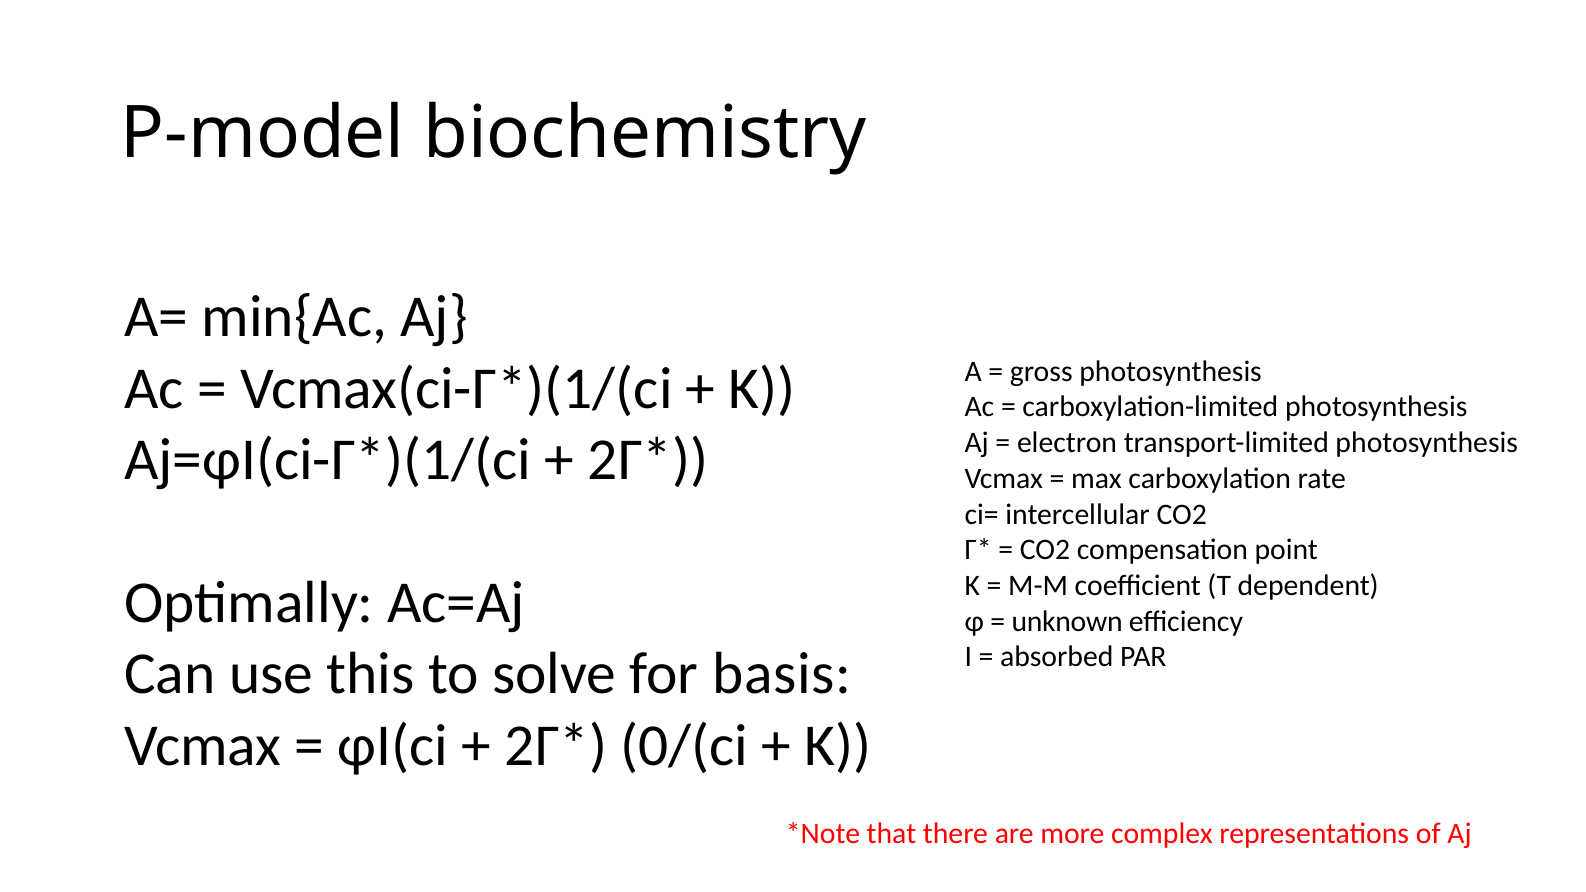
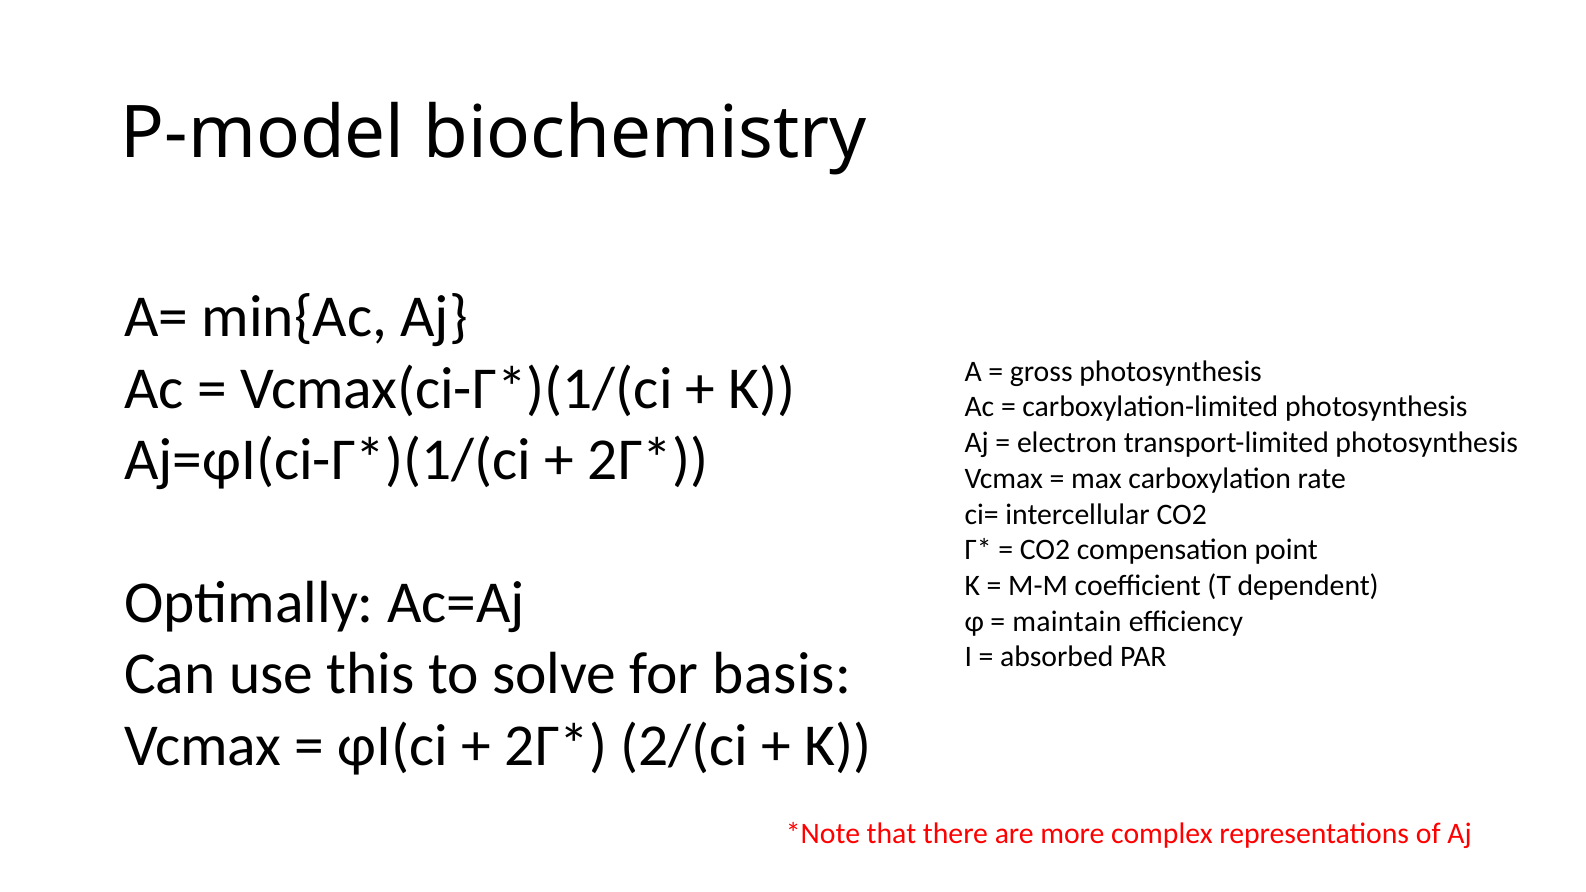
unknown: unknown -> maintain (1067, 621)
0/(ci: 0/(ci -> 2/(ci (684, 745)
